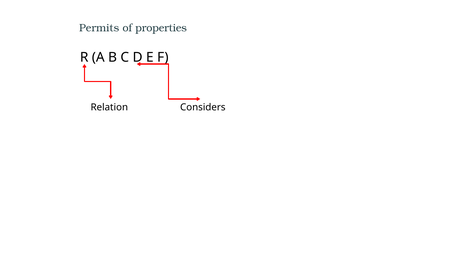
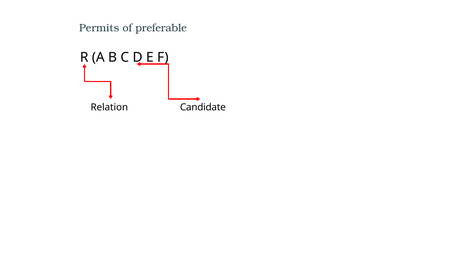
properties: properties -> preferable (161, 28)
Considers: Considers -> Candidate (203, 107)
